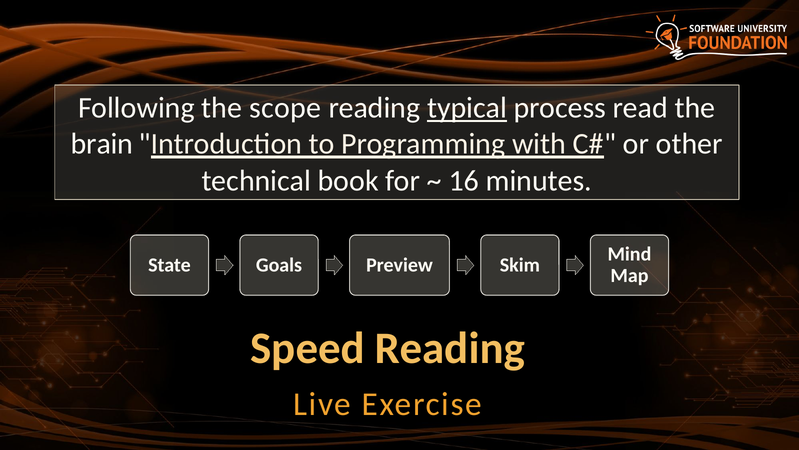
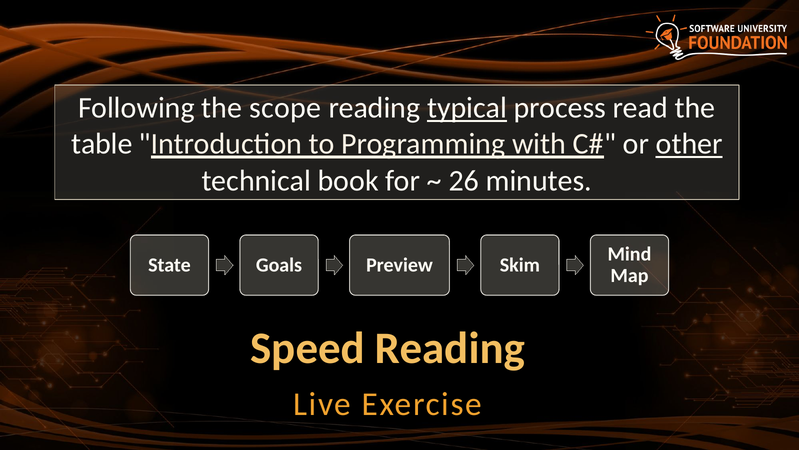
brain: brain -> table (102, 144)
other underline: none -> present (689, 144)
16: 16 -> 26 (464, 181)
